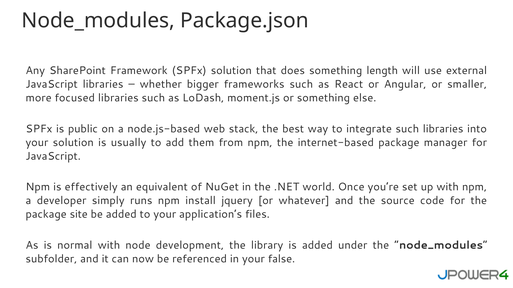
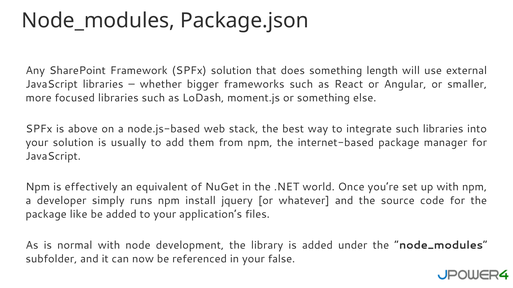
public: public -> above (83, 129)
site: site -> like (79, 215)
